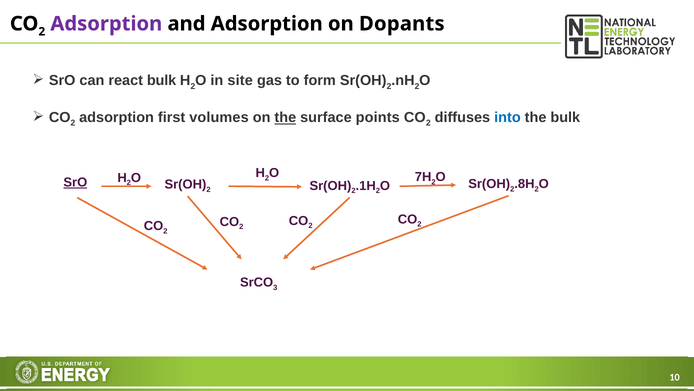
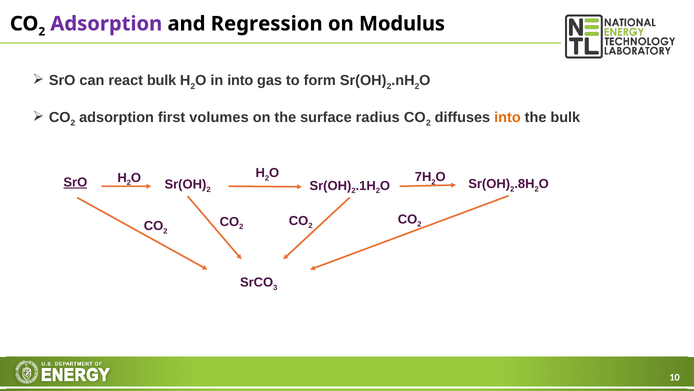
and Adsorption: Adsorption -> Regression (267, 24)
Dopants: Dopants -> Modulus (402, 24)
in site: site -> into (240, 81)
the underline: present -> none (285, 117)
points: points -> radius (378, 117)
into colour: blue -> orange (507, 117)
